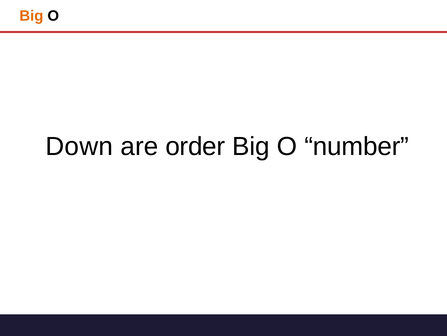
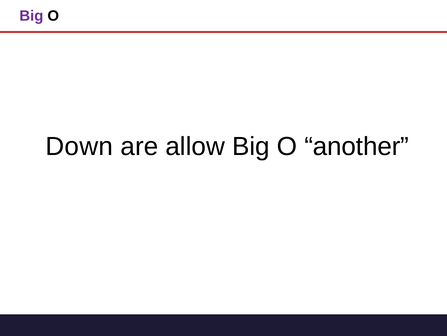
Big colour: orange -> purple (31, 16)
order: order -> allow (195, 146)
number: number -> another (357, 146)
